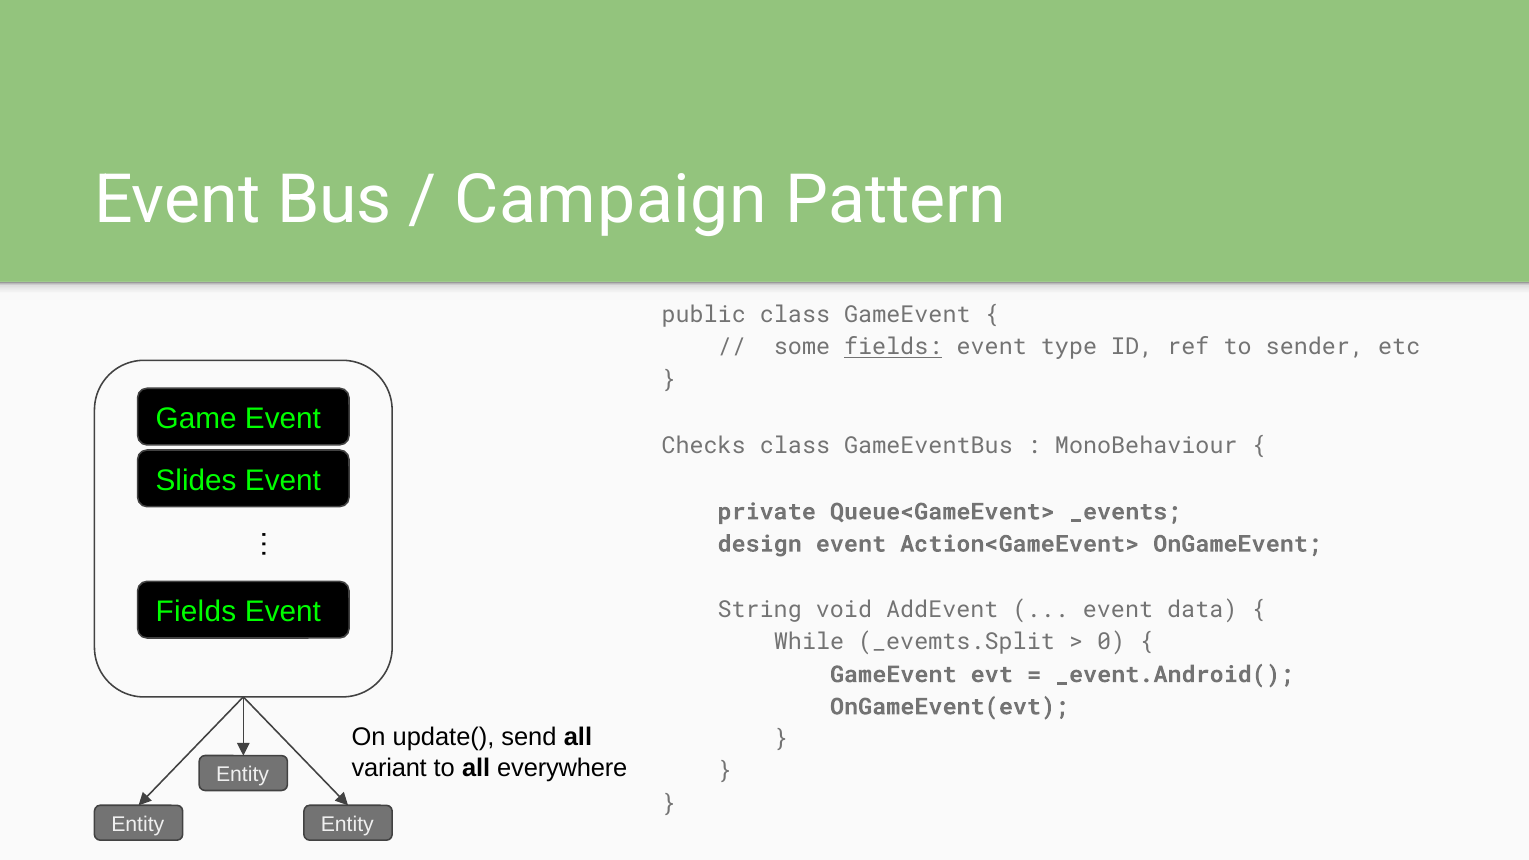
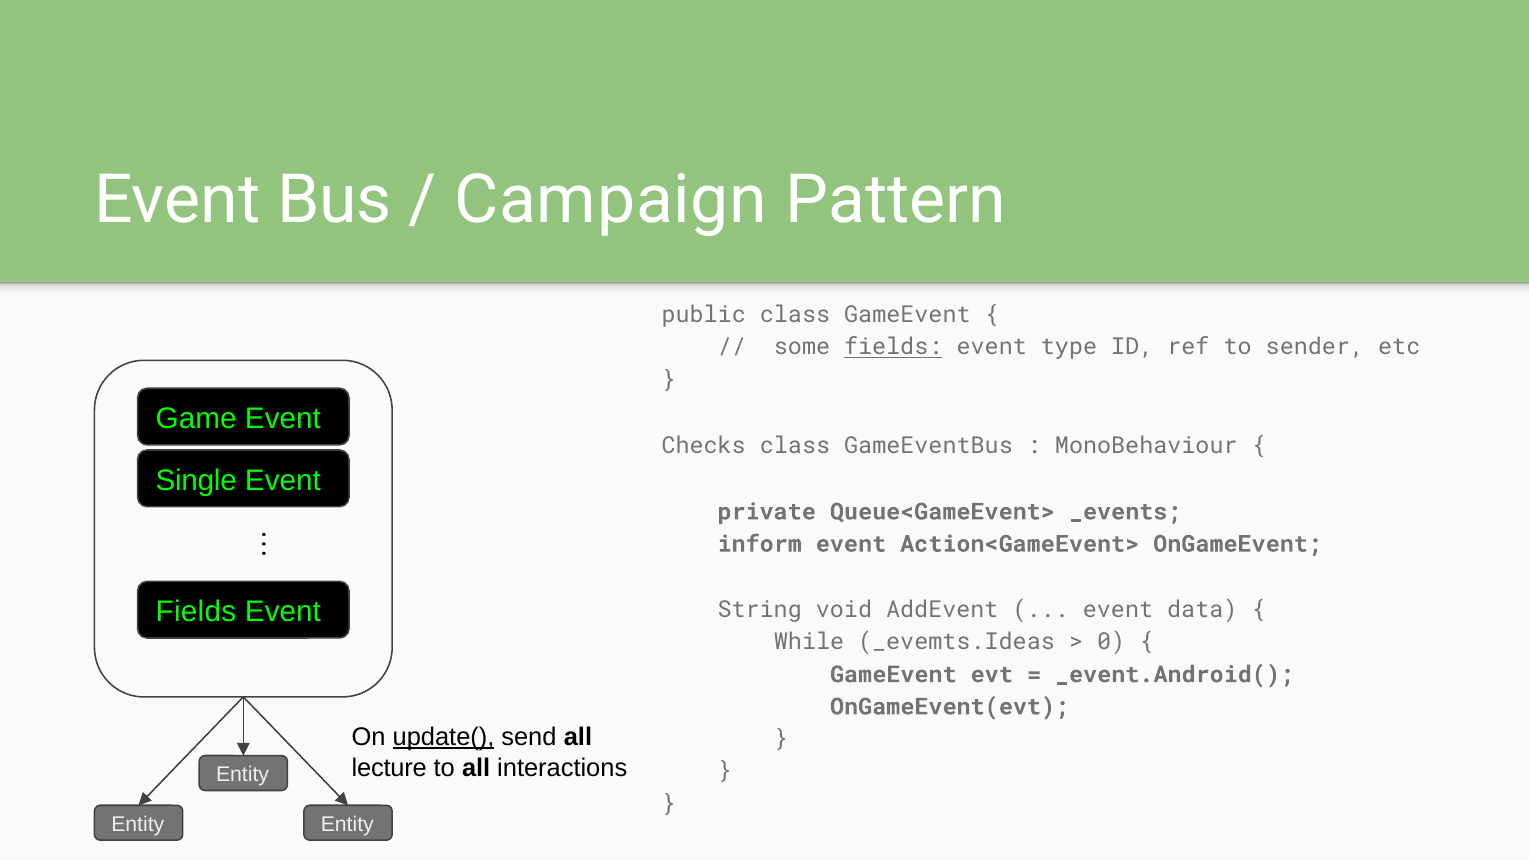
Slides: Slides -> Single (196, 480)
design: design -> inform (760, 544)
_evemts.Split: _evemts.Split -> _evemts.Ideas (956, 642)
update( underline: none -> present (444, 737)
variant: variant -> lecture (389, 768)
everywhere: everywhere -> interactions (562, 768)
